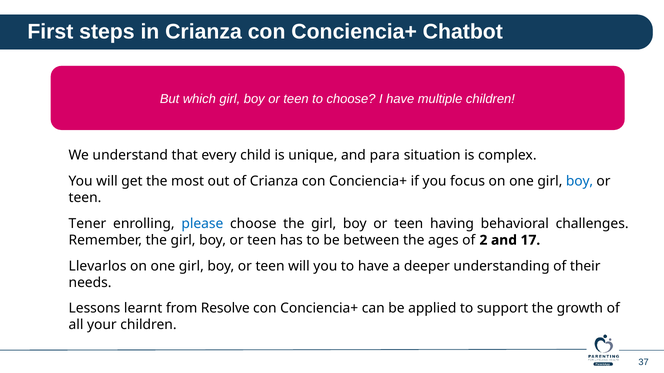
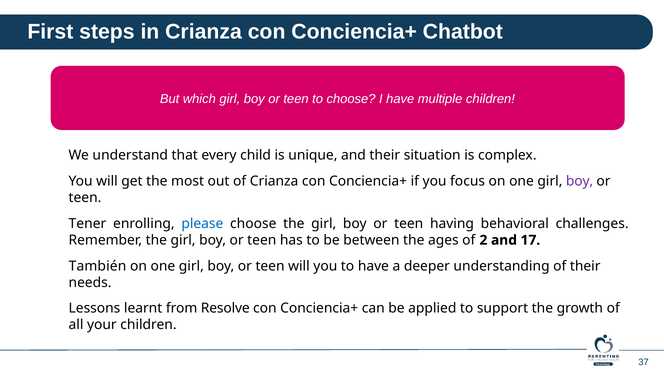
and para: para -> their (385, 156)
boy colour: blue -> purple (580, 181)
Llevarlos: Llevarlos -> También (98, 266)
